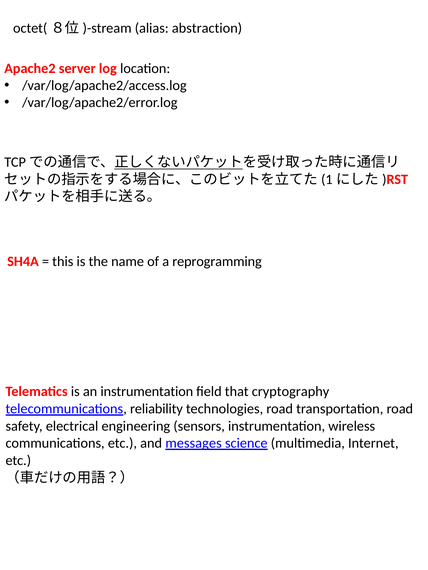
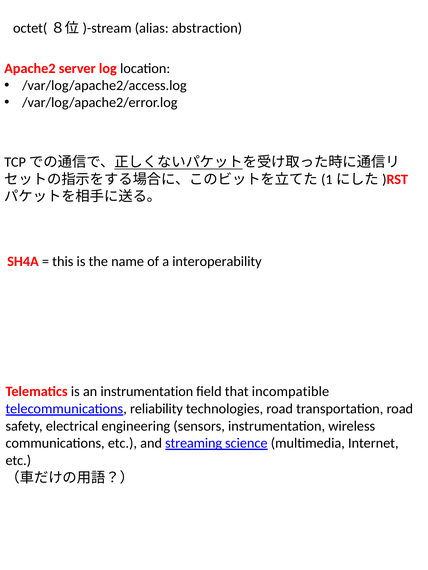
reprogramming: reprogramming -> interoperability (217, 262)
cryptography: cryptography -> incompatible (290, 392)
messages: messages -> streaming (194, 444)
